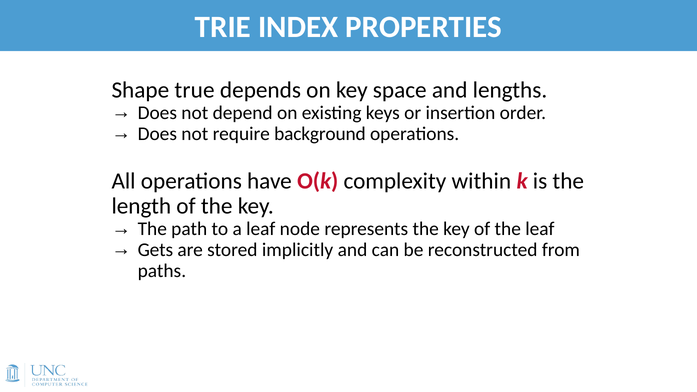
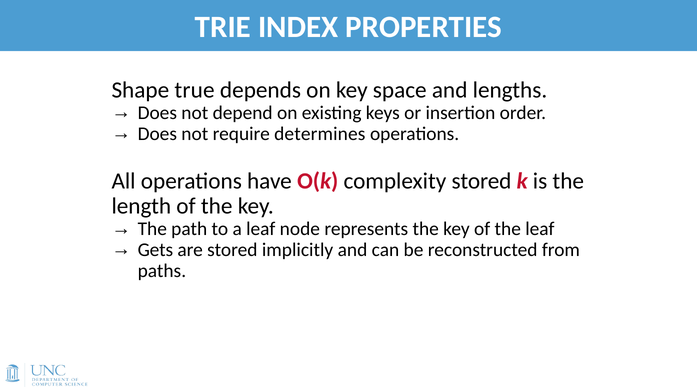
background: background -> determines (320, 134)
complexity within: within -> stored (481, 181)
